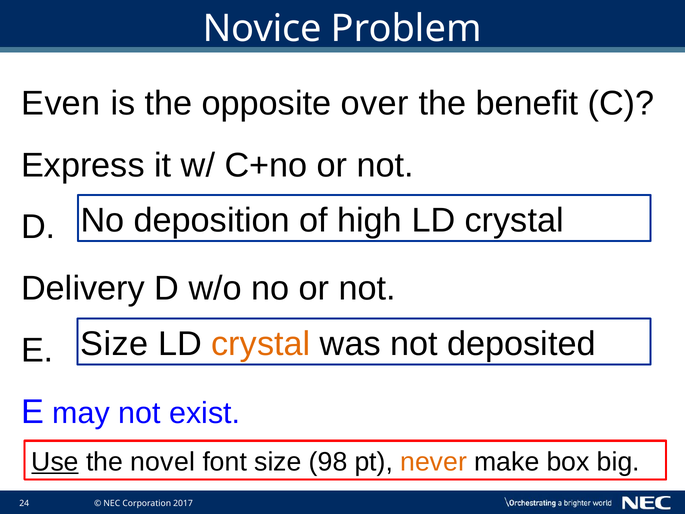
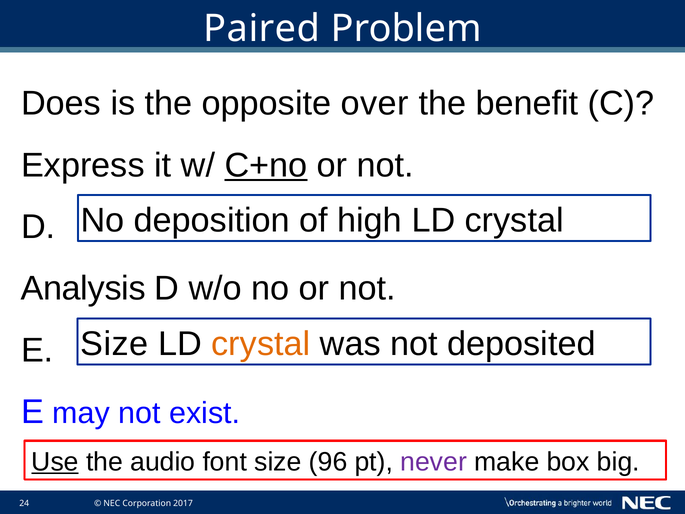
Novice: Novice -> Paired (262, 29)
Even: Even -> Does (61, 103)
C+no underline: none -> present (266, 165)
Delivery: Delivery -> Analysis (83, 288)
novel: novel -> audio (163, 462)
98: 98 -> 96 (328, 462)
never colour: orange -> purple (434, 462)
